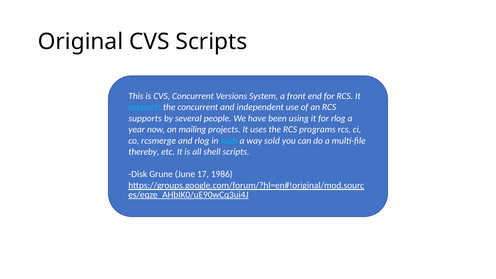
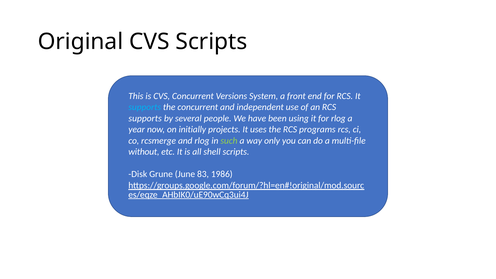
mailing: mailing -> initially (192, 130)
such colour: light blue -> light green (229, 141)
sold: sold -> only (272, 141)
thereby: thereby -> without (144, 152)
17: 17 -> 83 (203, 174)
